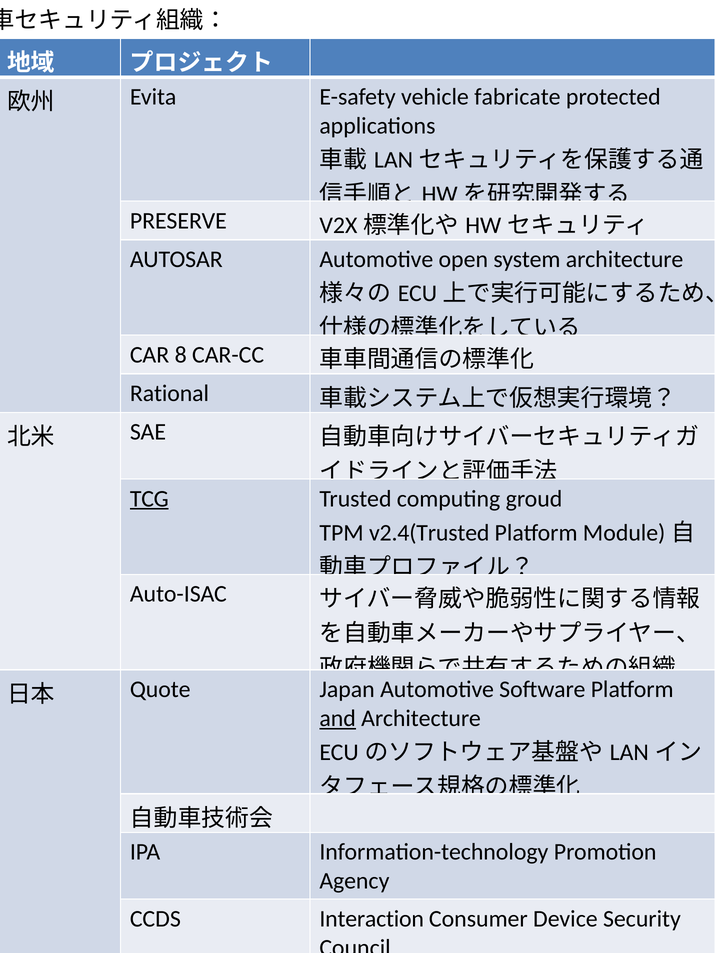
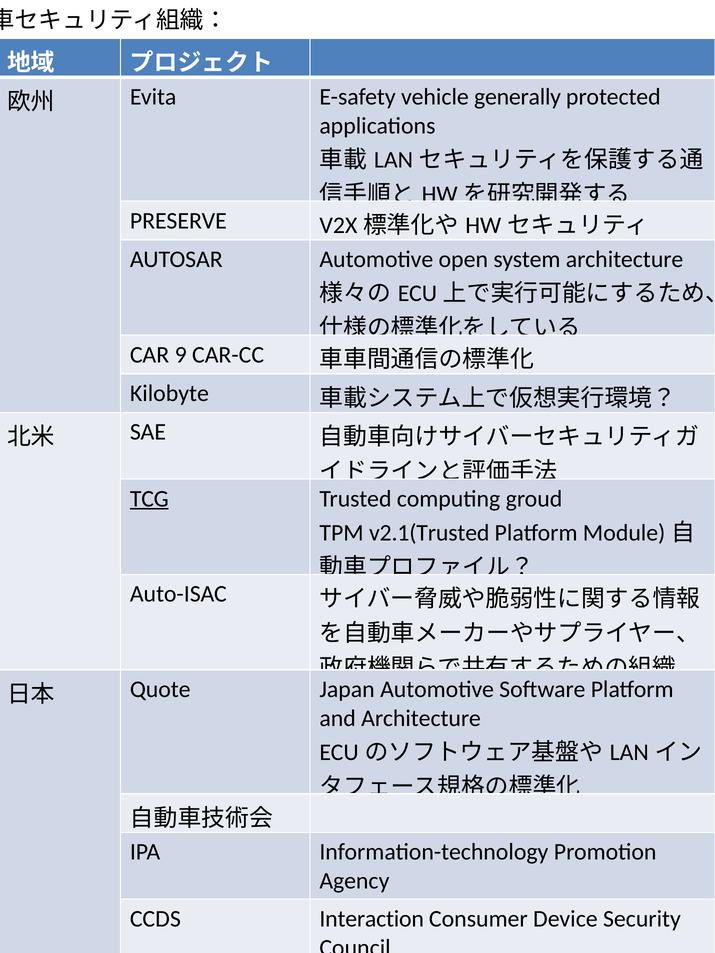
fabricate: fabricate -> generally (518, 97)
8: 8 -> 9 (181, 355)
Rational: Rational -> Kilobyte (169, 393)
v2.4(Trusted: v2.4(Trusted -> v2.1(Trusted (429, 533)
and underline: present -> none (338, 719)
